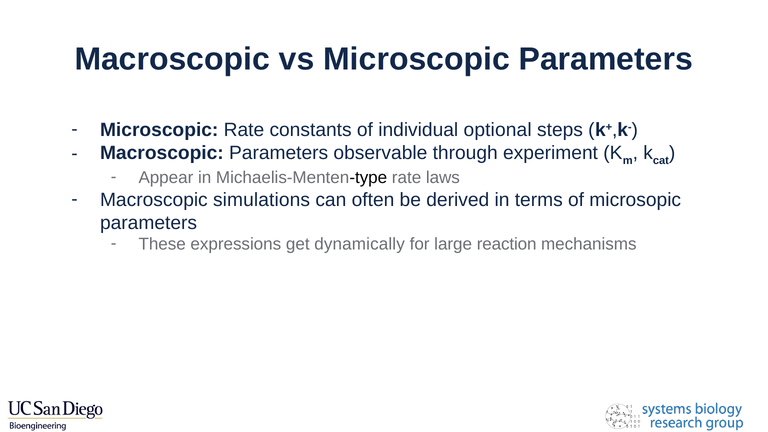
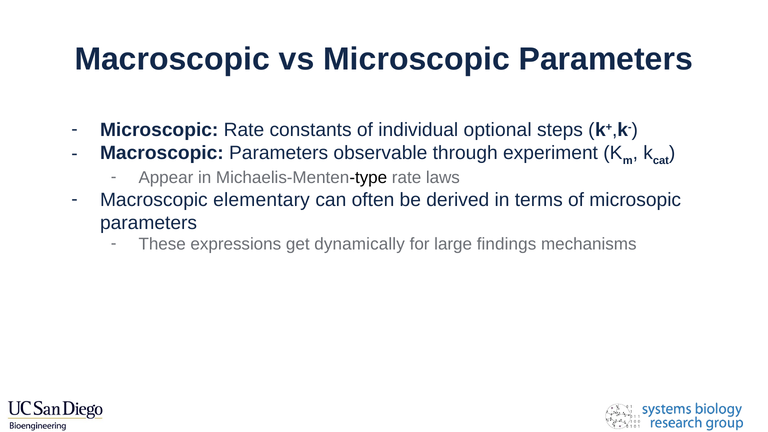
simulations: simulations -> elementary (261, 200)
reaction: reaction -> findings (507, 244)
